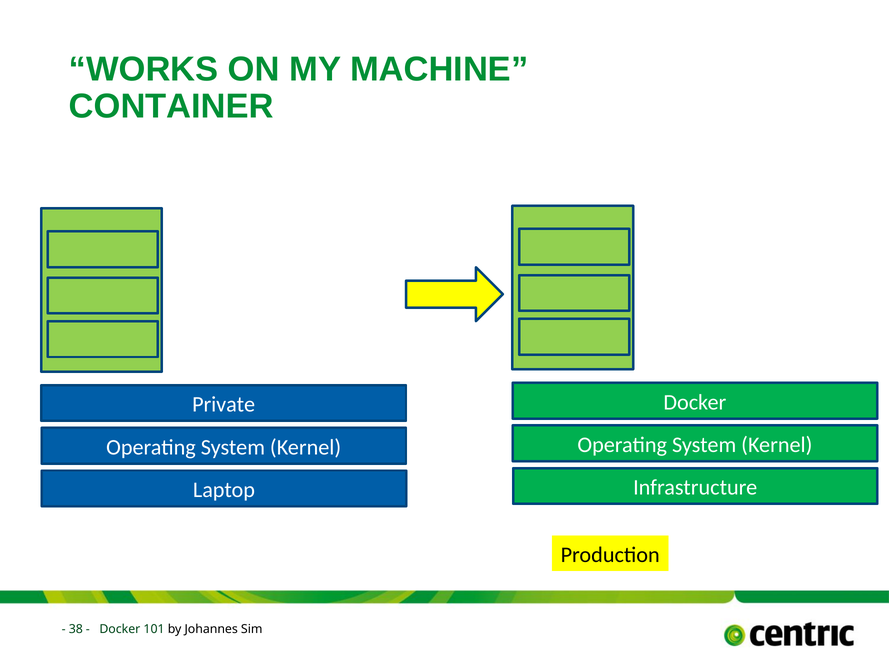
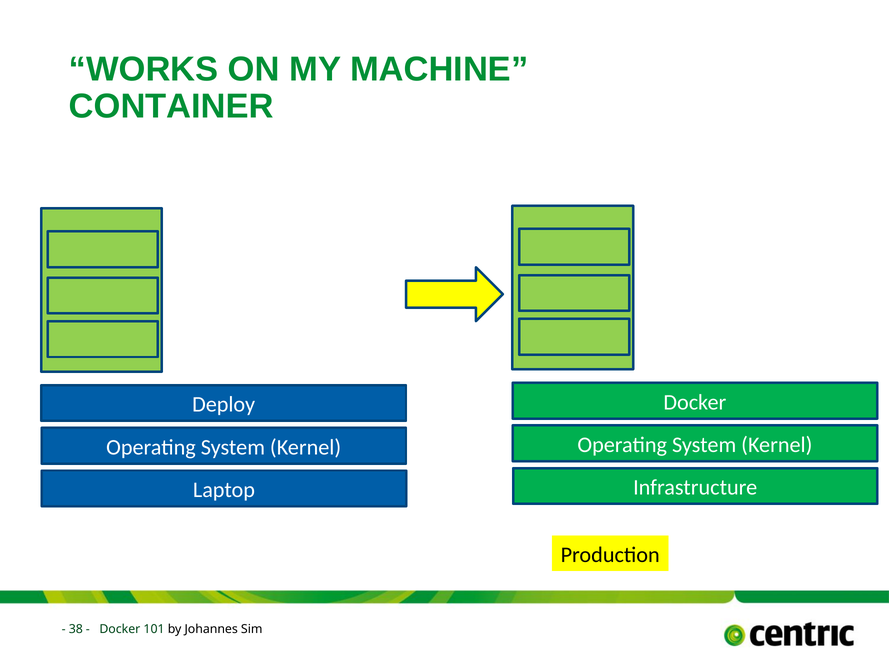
Private: Private -> Deploy (224, 404)
